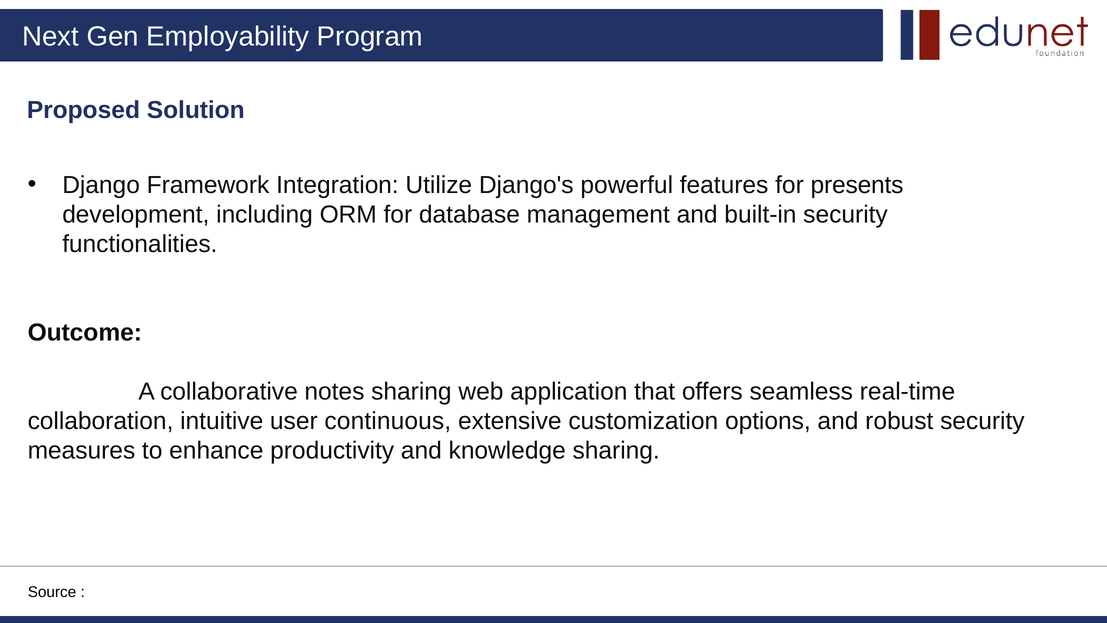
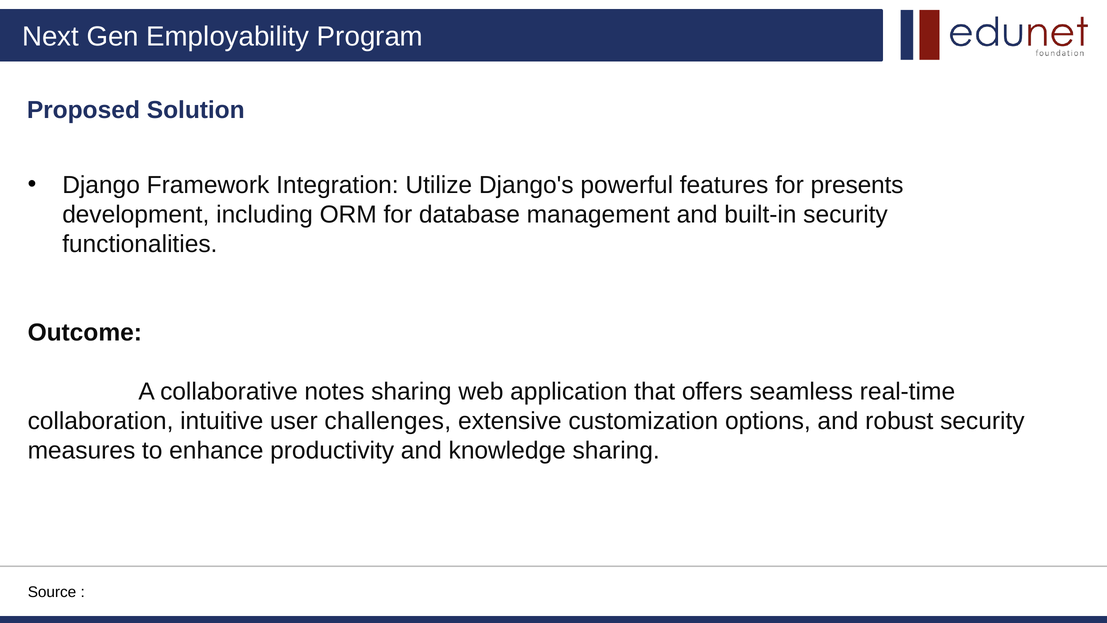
continuous: continuous -> challenges (388, 421)
